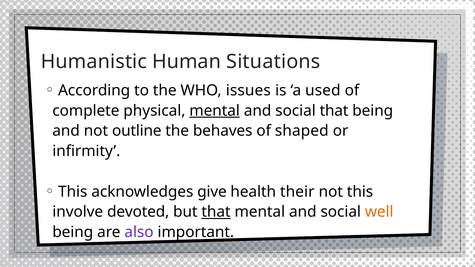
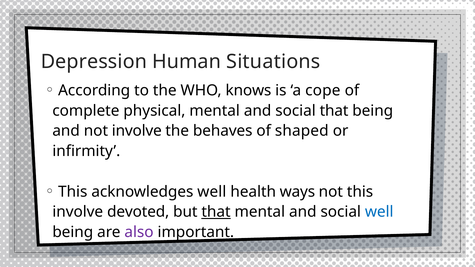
Humanistic: Humanistic -> Depression (94, 62)
issues: issues -> knows (248, 90)
used: used -> cope (323, 90)
mental underline: present -> none (215, 111)
not outline: outline -> involve (137, 131)
acknowledges give: give -> well (212, 192)
their: their -> ways (297, 192)
well colour: orange -> blue (379, 212)
